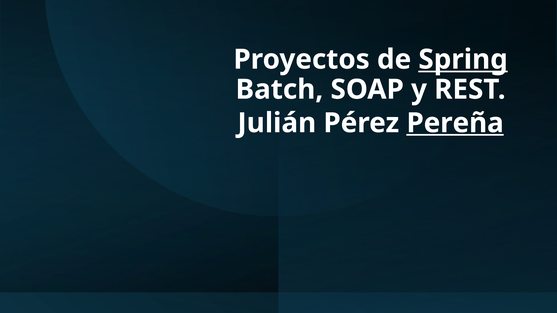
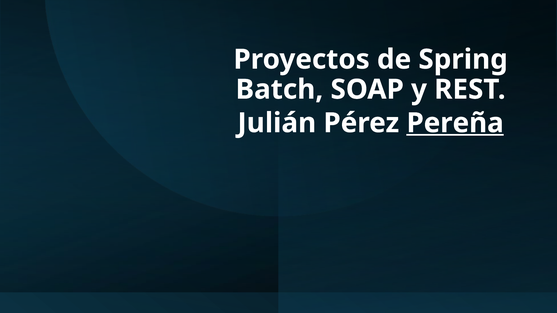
Spring underline: present -> none (463, 59)
